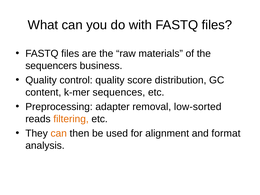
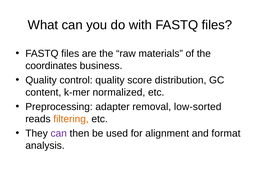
sequencers: sequencers -> coordinates (51, 66)
sequences: sequences -> normalized (119, 92)
can colour: orange -> purple (59, 133)
